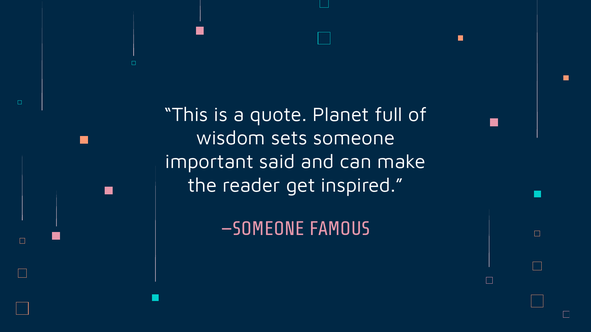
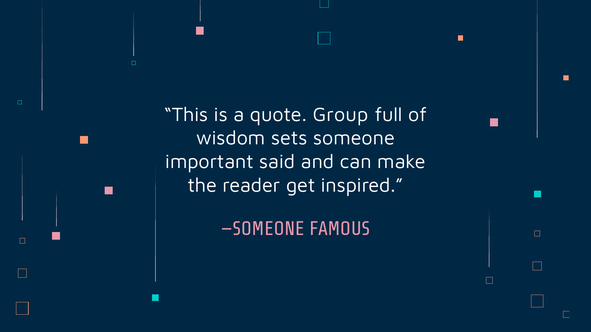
Planet: Planet -> Group (341, 115)
